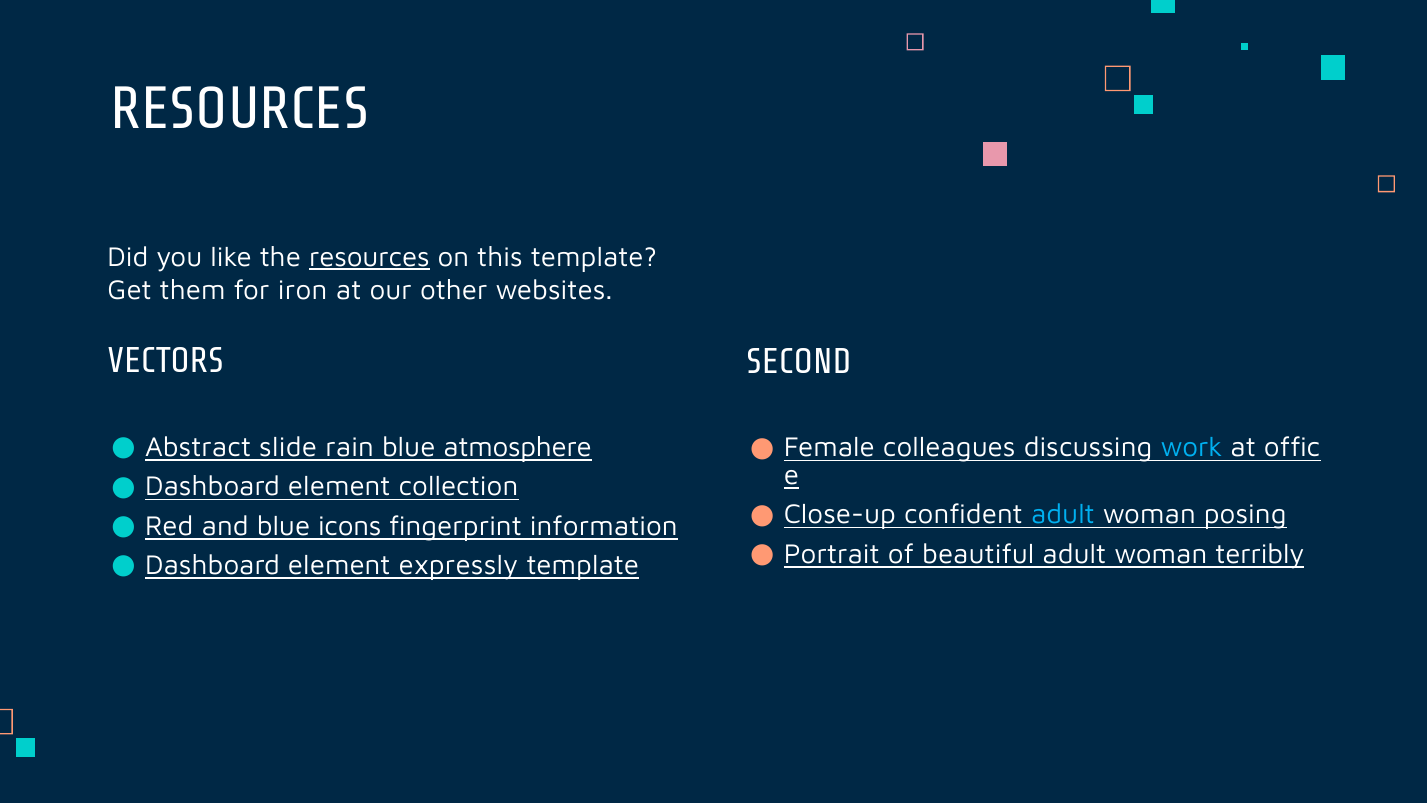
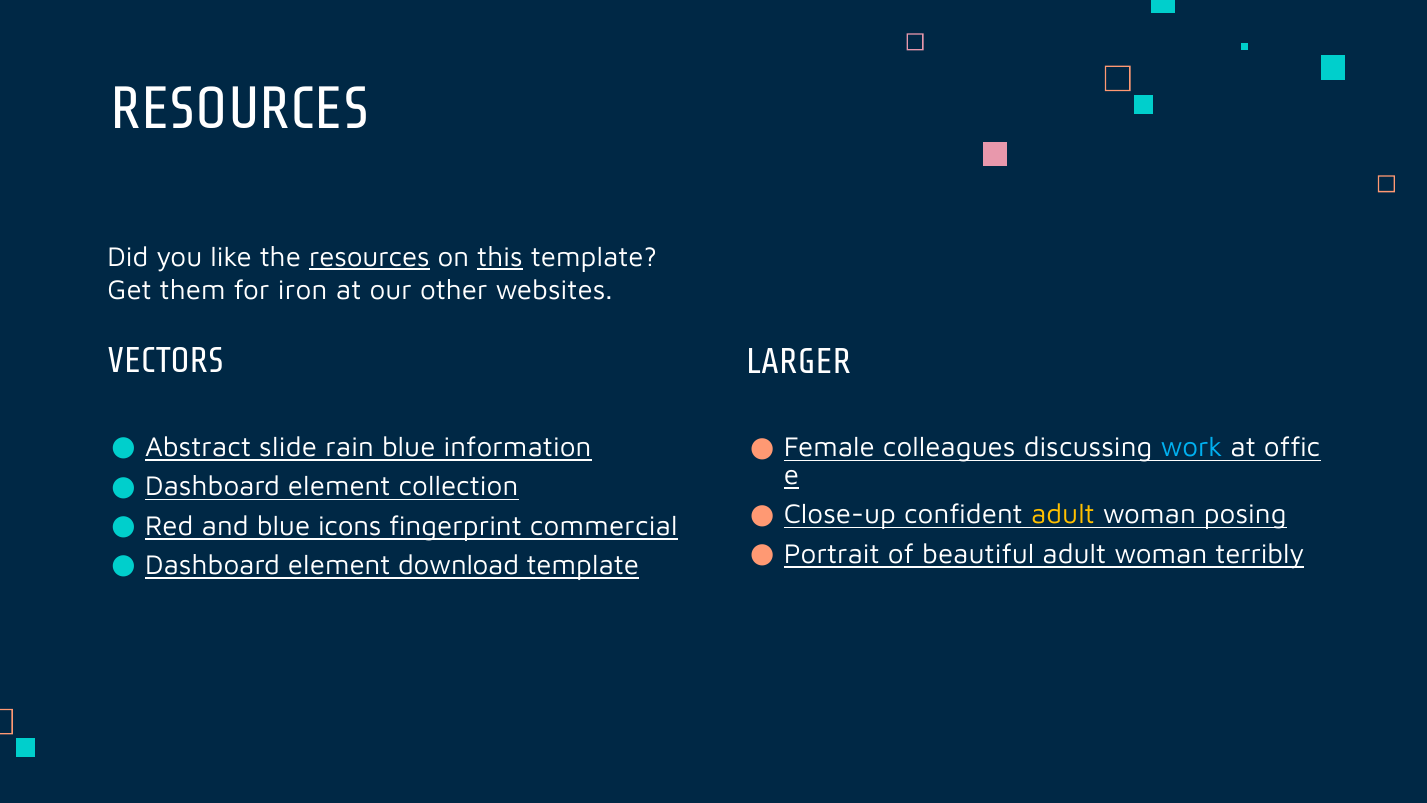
this underline: none -> present (500, 257)
SECOND: SECOND -> LARGER (799, 361)
atmosphere: atmosphere -> information (518, 447)
adult colour: light blue -> yellow (1063, 514)
information: information -> commercial (604, 526)
expressly: expressly -> download (459, 565)
